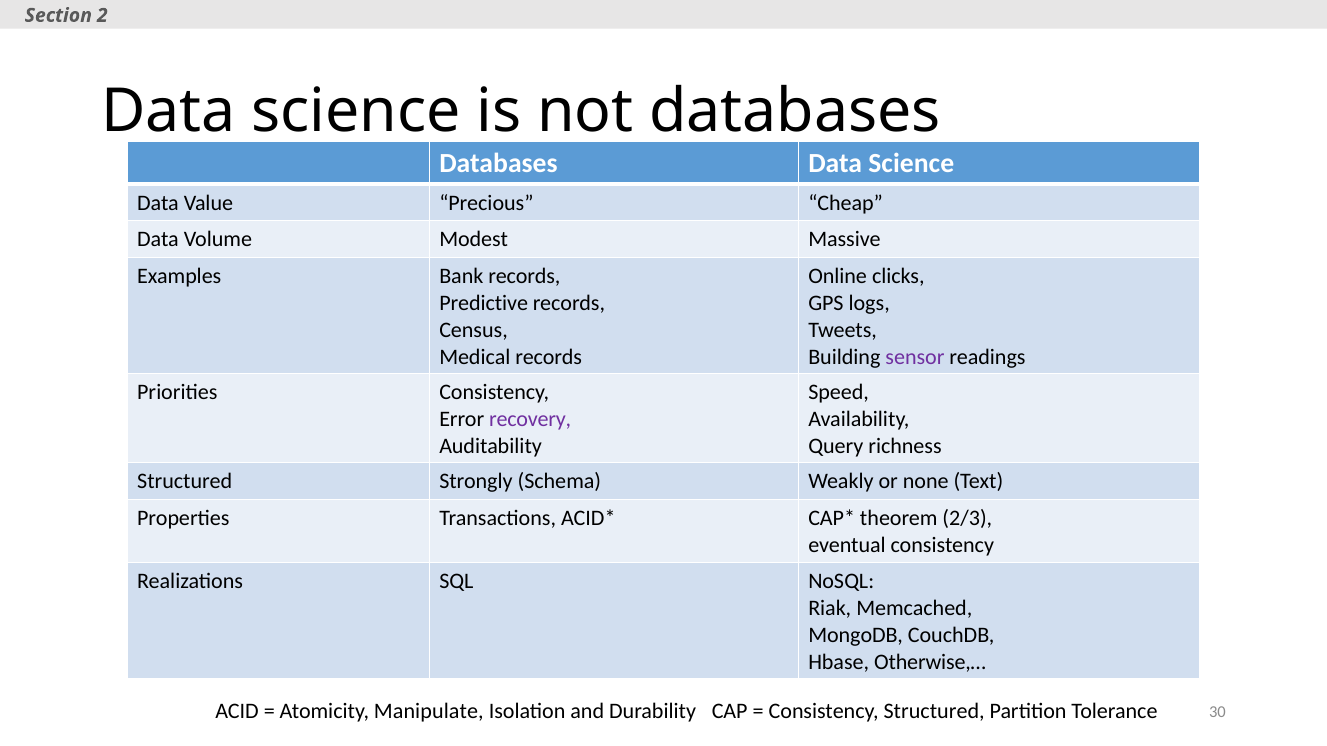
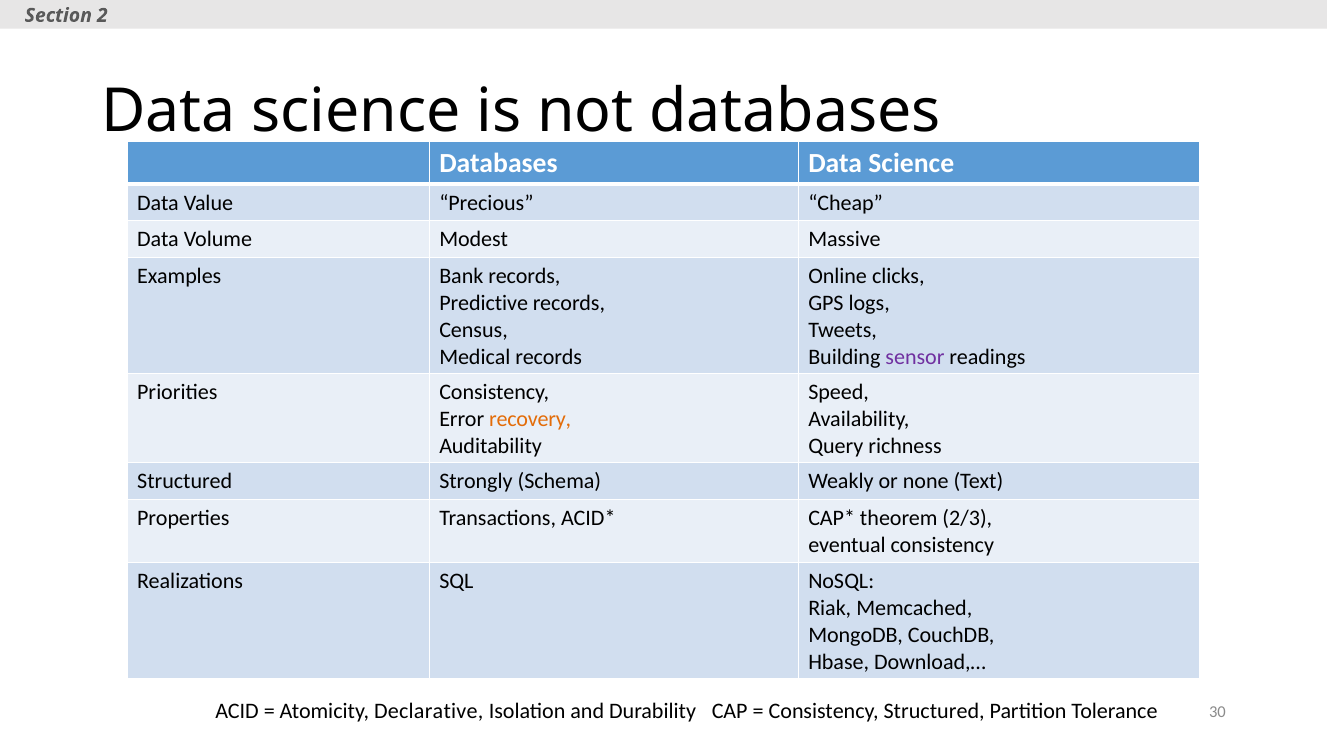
recovery colour: purple -> orange (530, 419)
Otherwise,…: Otherwise,… -> Download,… (930, 662)
Manipulate: Manipulate -> Declarative (429, 712)
